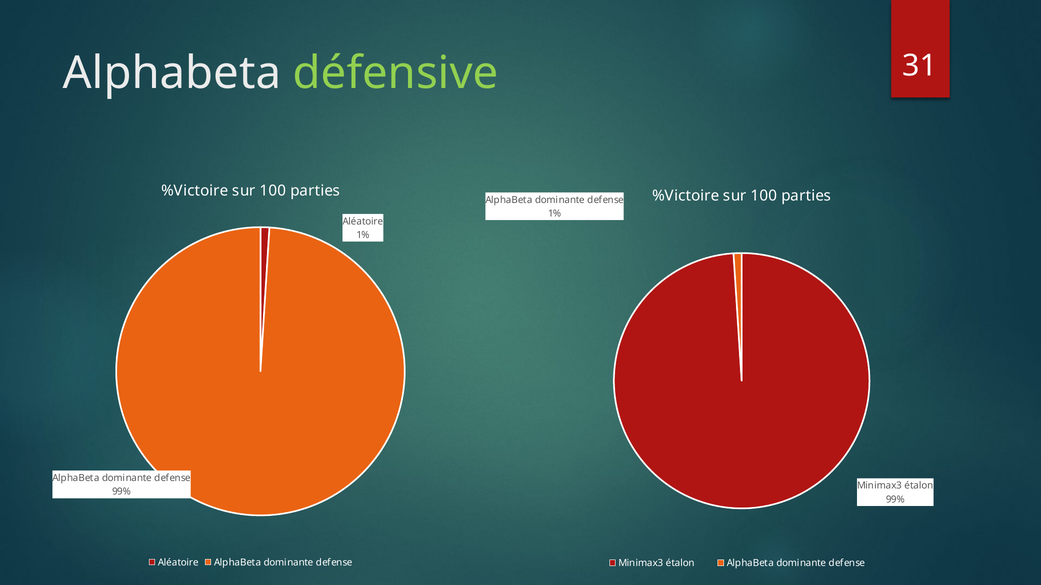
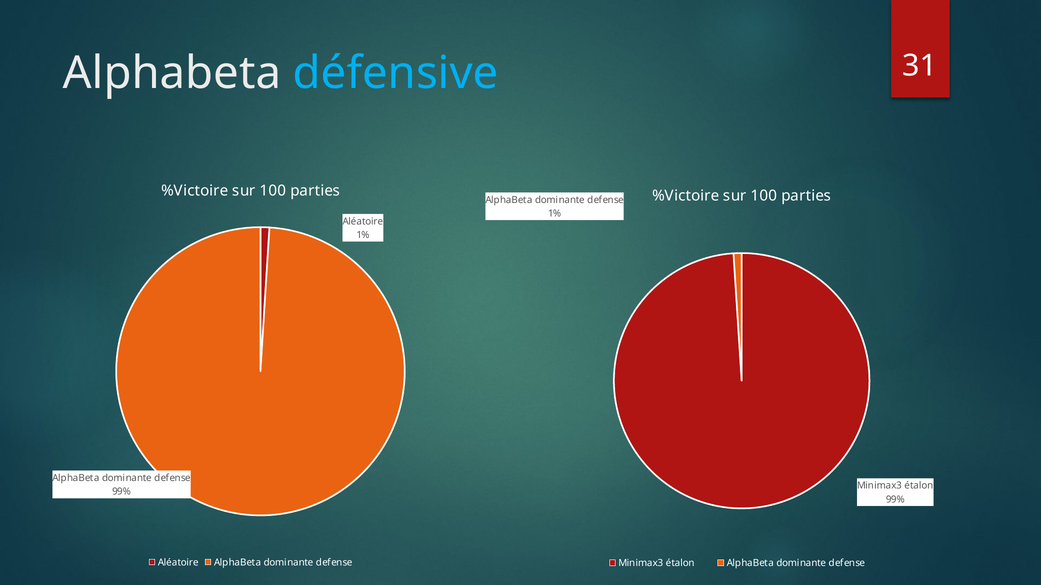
défensive colour: light green -> light blue (396, 73)
